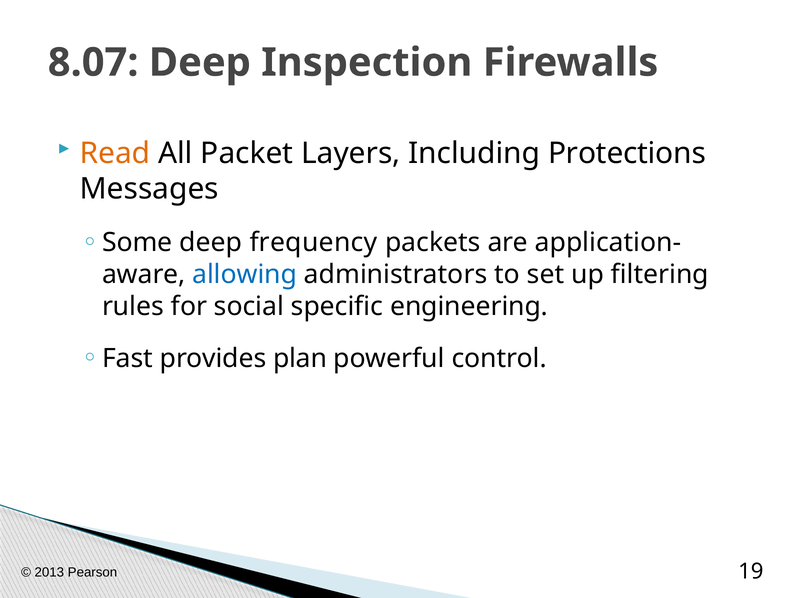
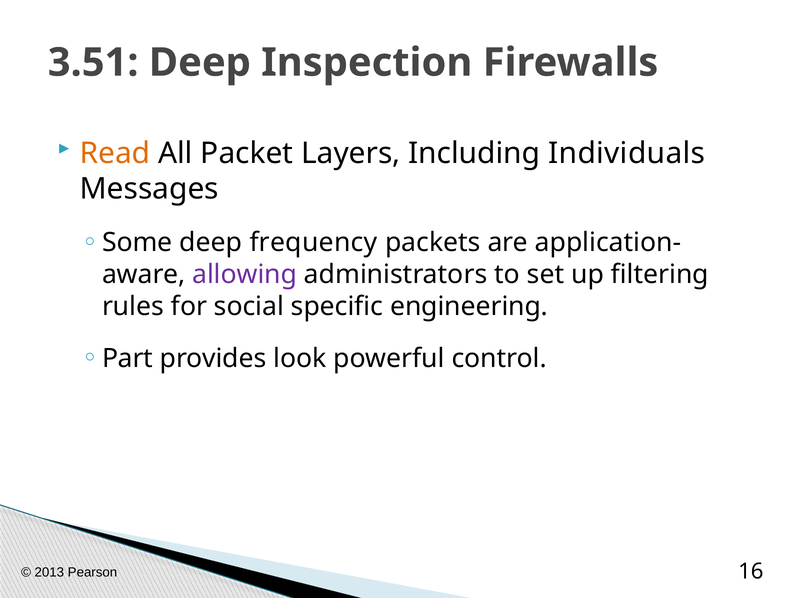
8.07: 8.07 -> 3.51 (93, 63)
Protections: Protections -> Individuals (627, 153)
allowing colour: blue -> purple (245, 275)
Fast: Fast -> Part (128, 359)
plan: plan -> look (300, 359)
19: 19 -> 16 (751, 572)
